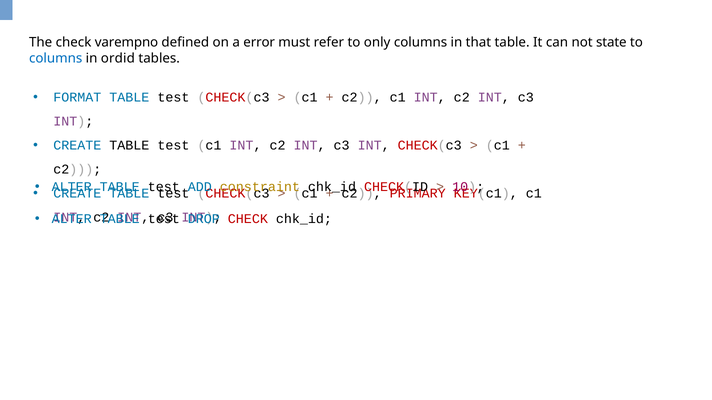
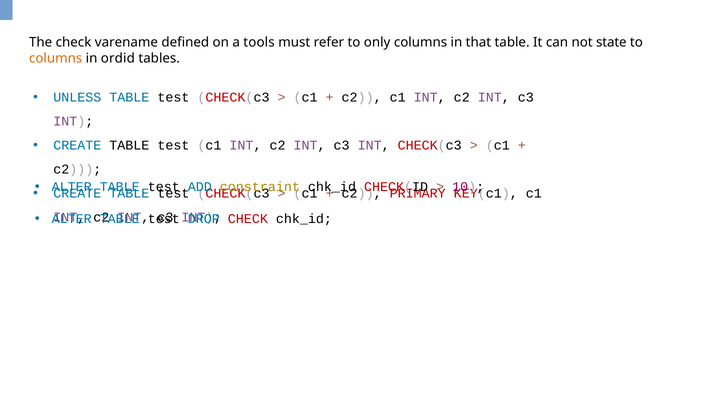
varempno: varempno -> varename (126, 42)
error: error -> tools (259, 42)
columns colour: blue -> orange (56, 58)
FORMAT: FORMAT -> UNLESS (77, 97)
